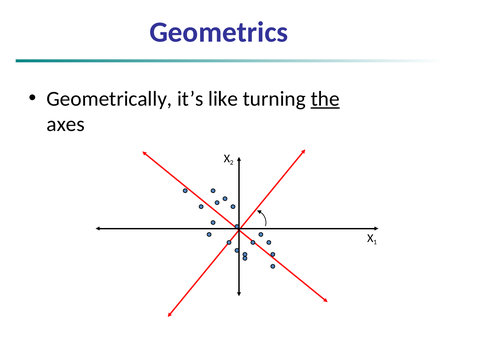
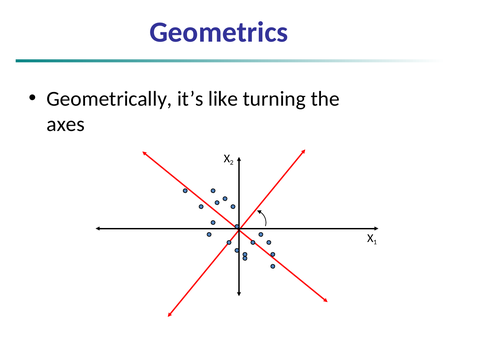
the underline: present -> none (325, 99)
